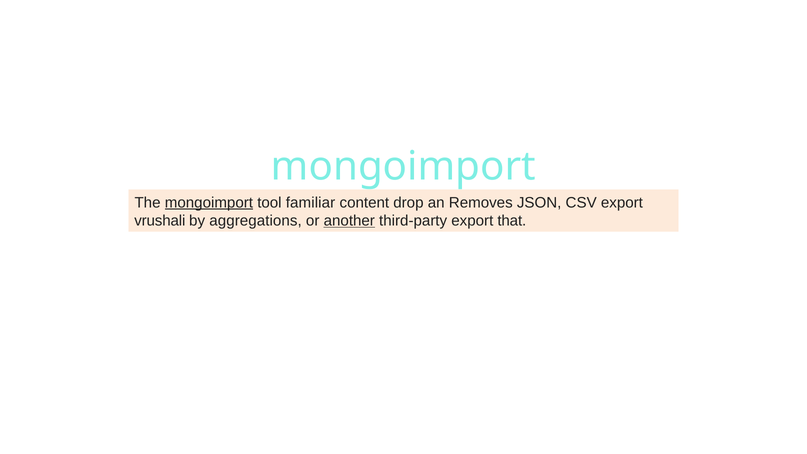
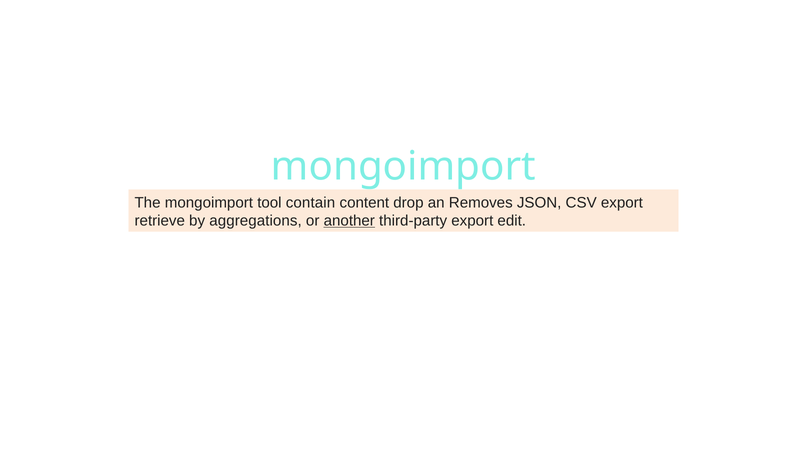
mongoimport underline: present -> none (209, 203)
familiar: familiar -> contain (311, 203)
vrushali: vrushali -> retrieve (160, 221)
that: that -> edit (512, 221)
